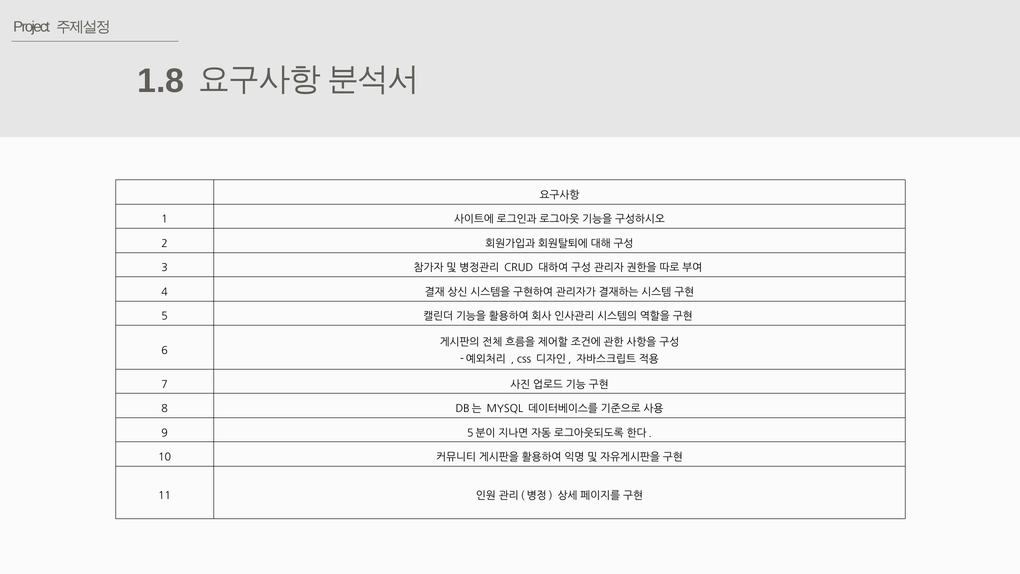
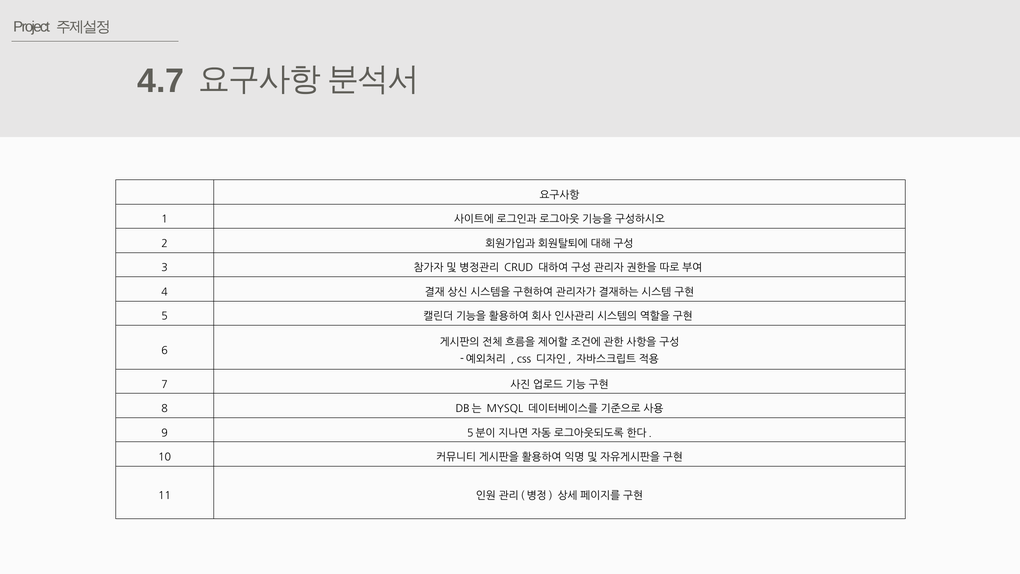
1.8: 1.8 -> 4.7 (161, 81)
